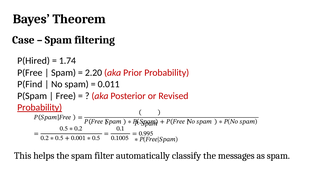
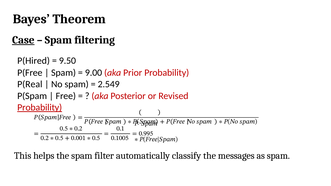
Case underline: none -> present (23, 40)
1.74: 1.74 -> 9.50 (67, 61)
2.20: 2.20 -> 9.00 (93, 73)
P(Find: P(Find -> P(Real (30, 84)
0.011: 0.011 -> 2.549 (109, 84)
